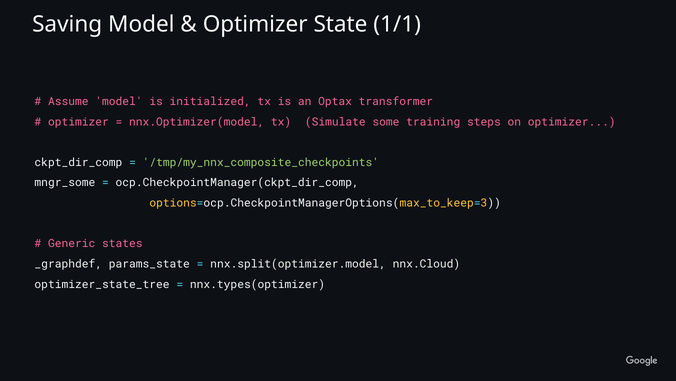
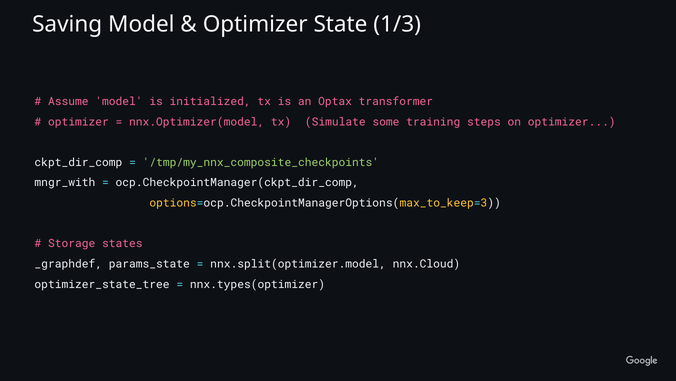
1/1: 1/1 -> 1/3 (397, 24)
mngr_some: mngr_some -> mngr_with (65, 182)
Generic: Generic -> Storage (72, 243)
